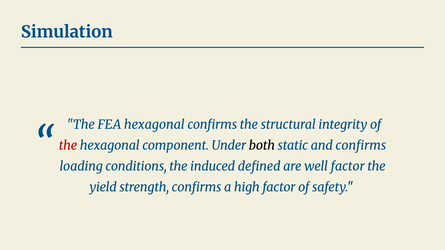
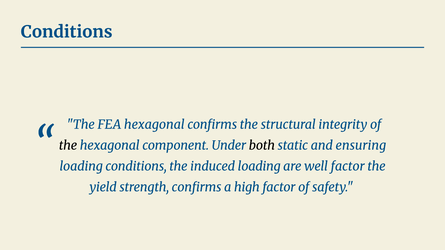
Simulation: Simulation -> Conditions (67, 32)
the colour: red -> black (68, 146)
and confirms: confirms -> ensuring (361, 146)
induced defined: defined -> loading (259, 167)
